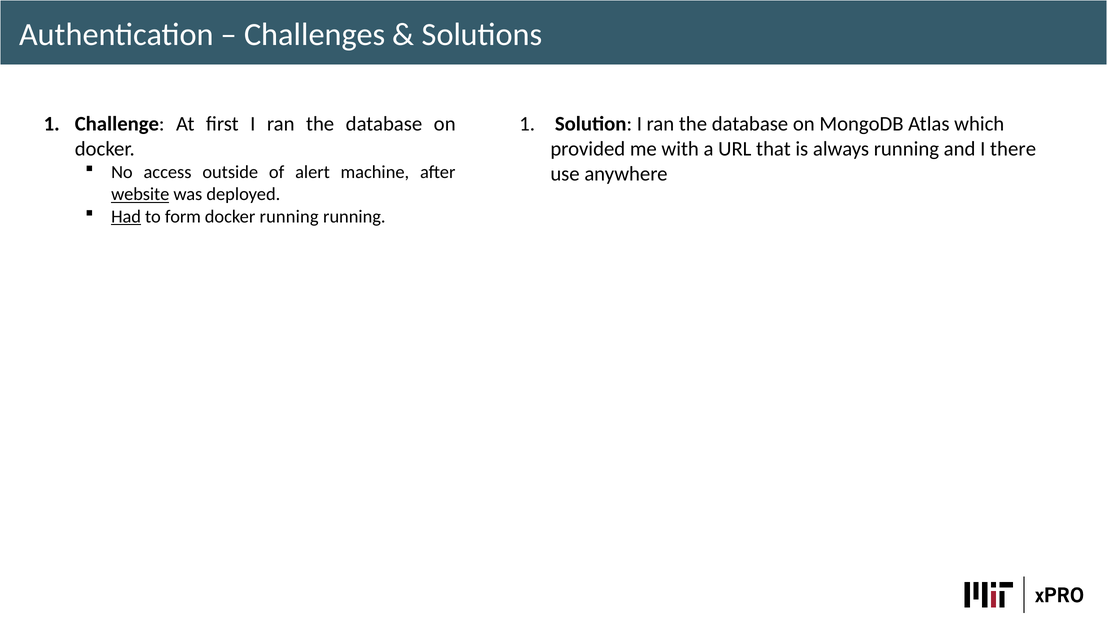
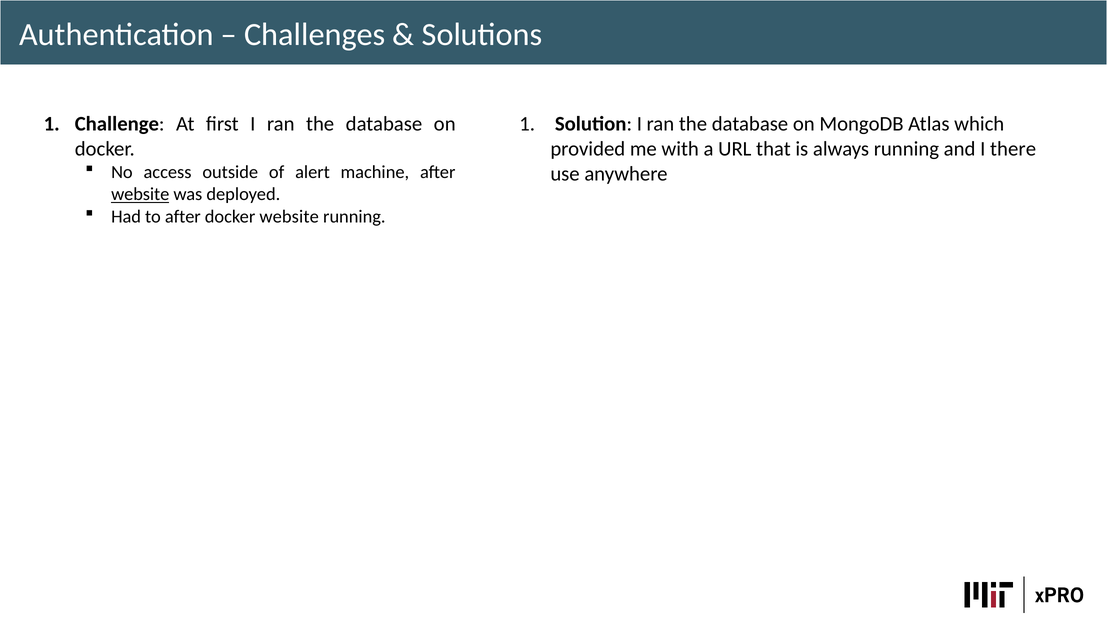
Had underline: present -> none (126, 216)
to form: form -> after (183, 216)
docker running: running -> website (289, 216)
